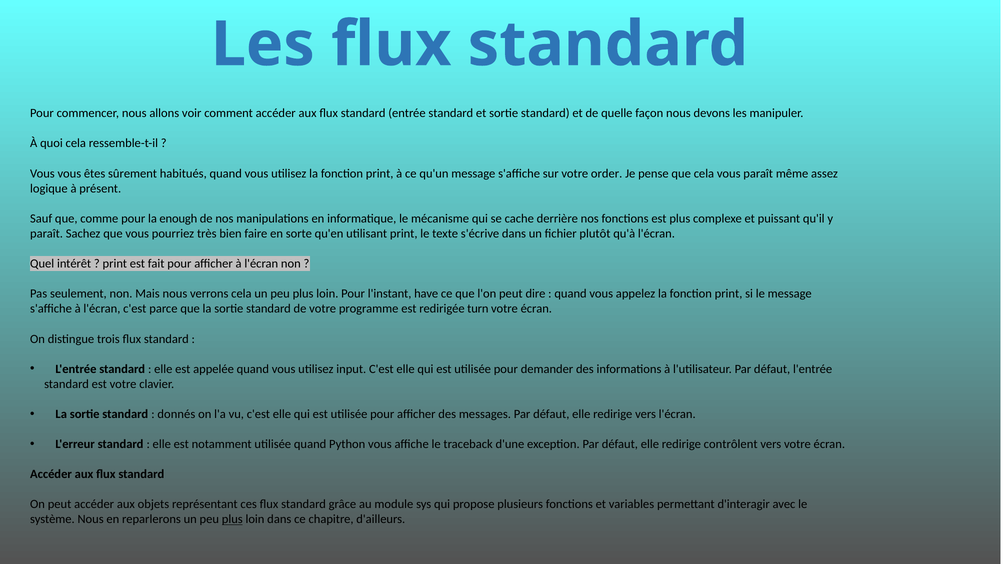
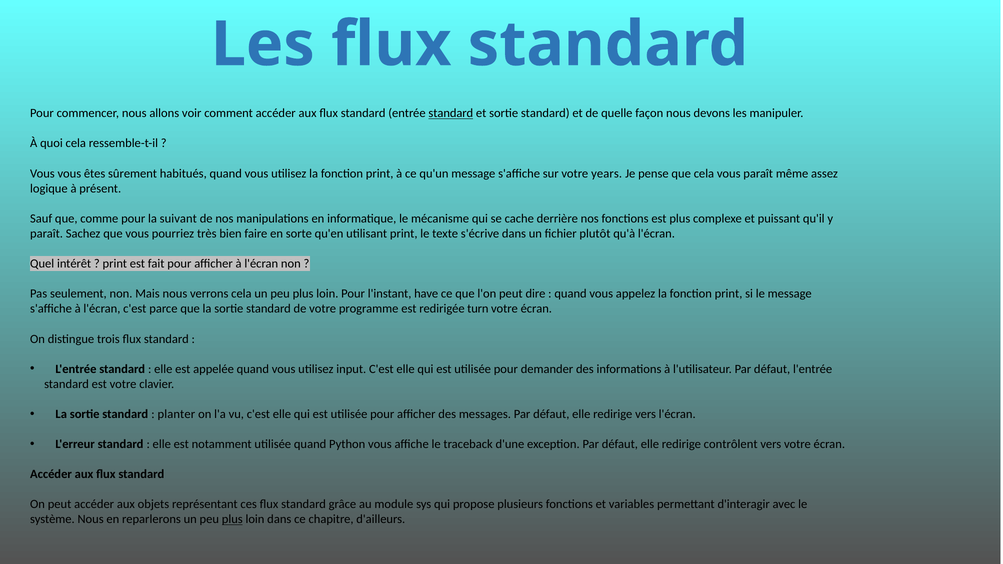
standard underline: none -> present (451, 113)
order: order -> years (607, 174)
enough: enough -> suivant (178, 219)
donnés: donnés -> planter (176, 414)
